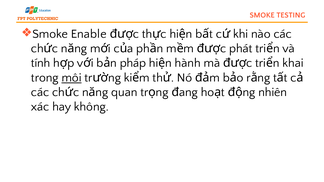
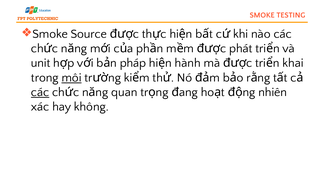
Enable: Enable -> Source (89, 34)
tính: tính -> unit (41, 63)
các underline: none -> present (40, 92)
